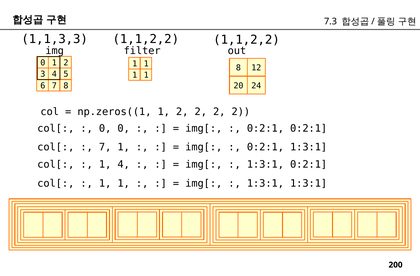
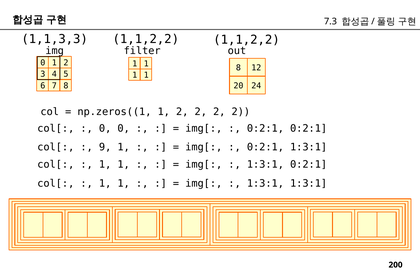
7: 7 -> 9 (105, 147)
4: 4 -> 1 (124, 164)
